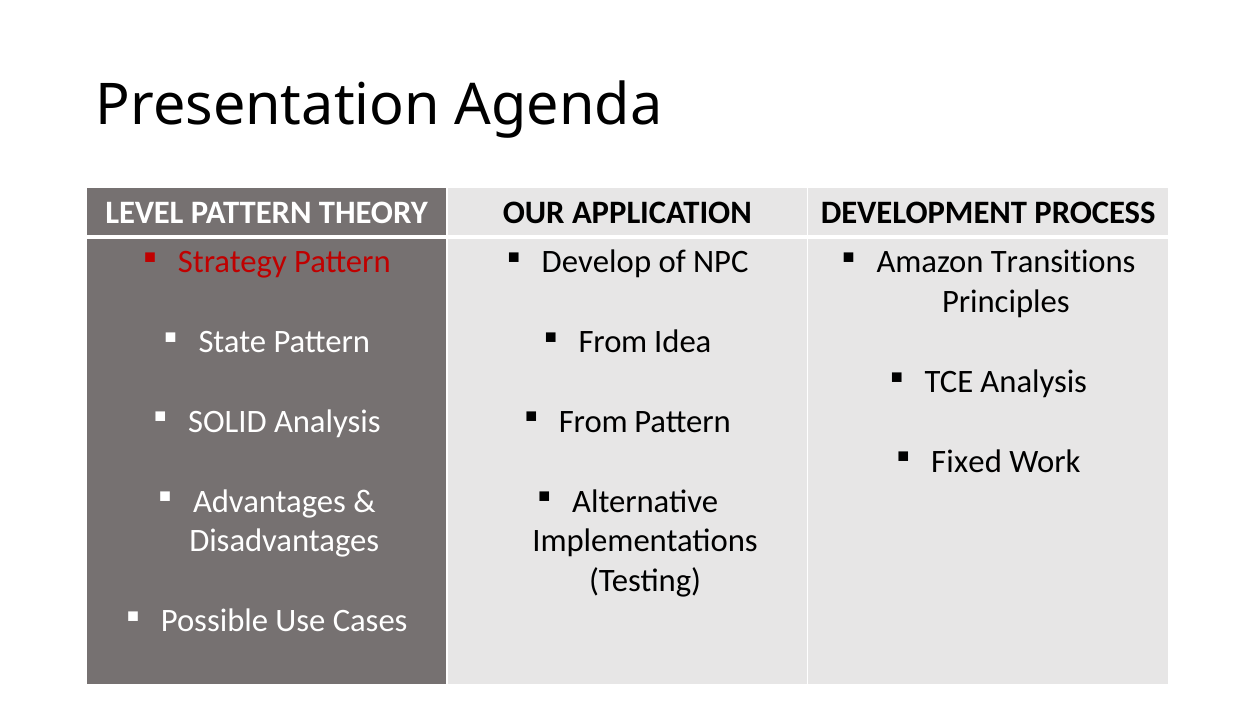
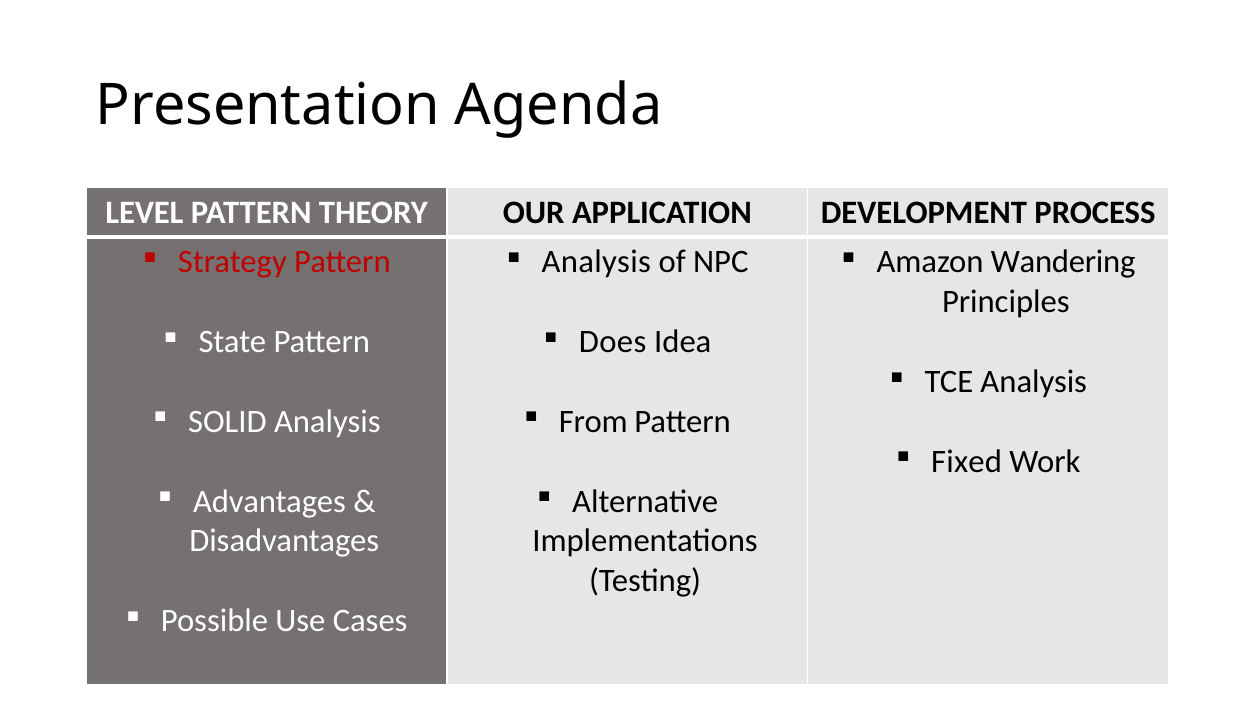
Develop: Develop -> Analysis (596, 262)
Transitions: Transitions -> Wandering (1063, 262)
From: From -> Does (613, 342)
